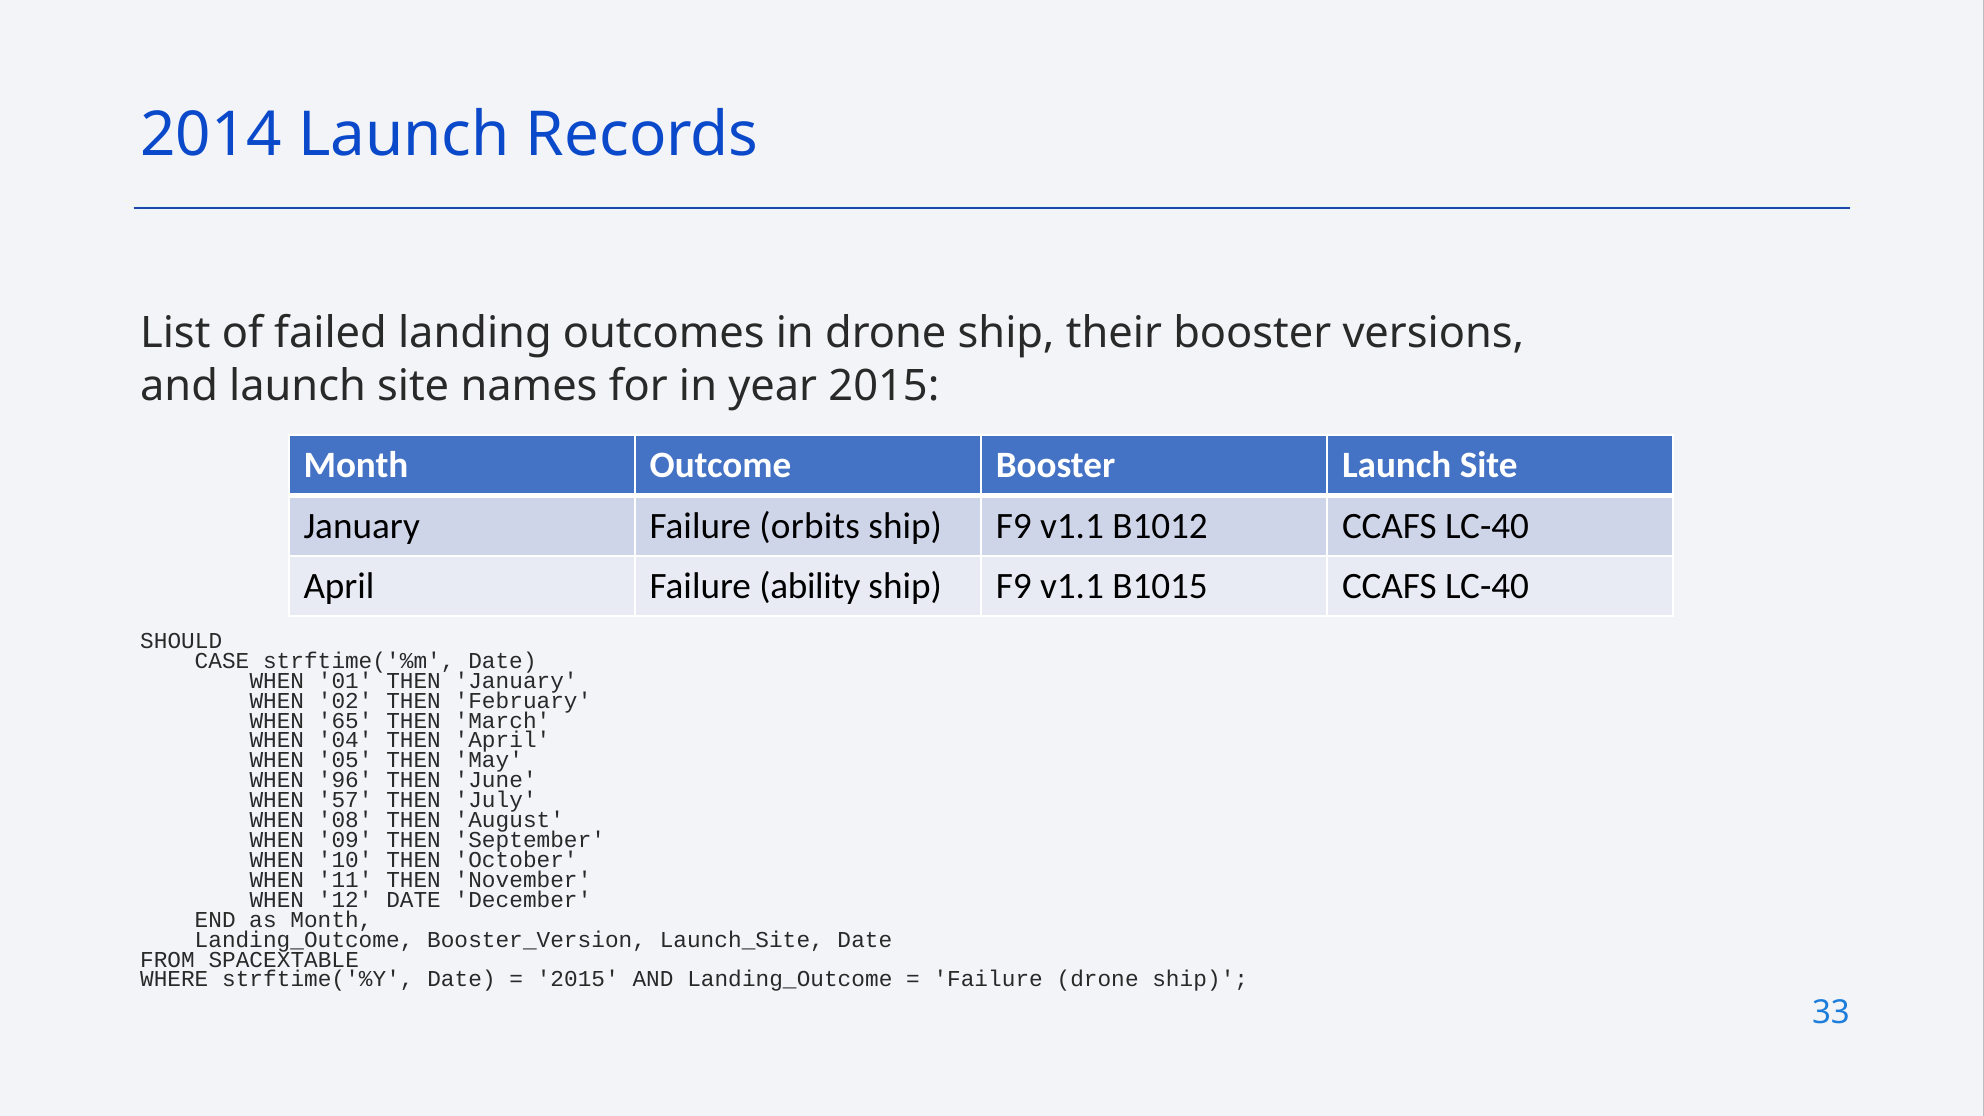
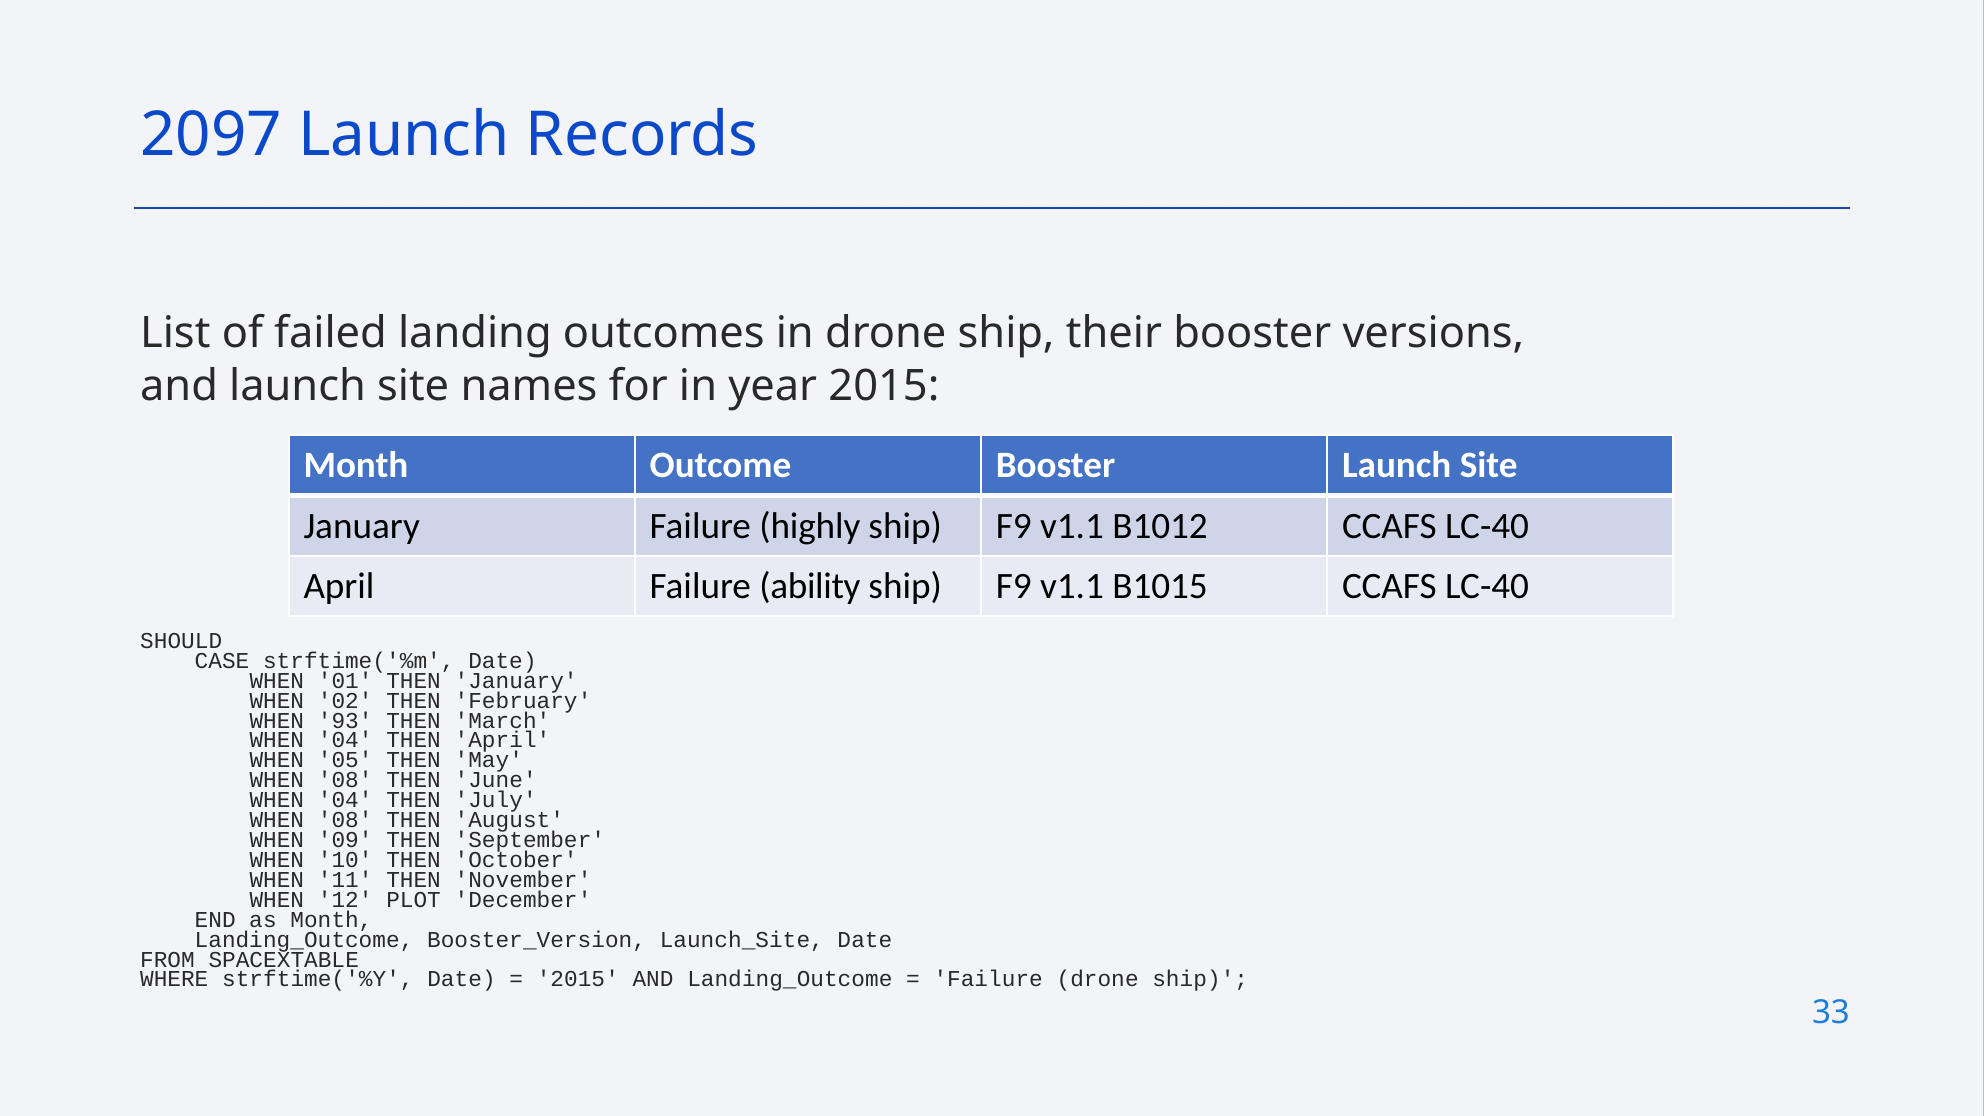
2014: 2014 -> 2097 (211, 135)
orbits: orbits -> highly (810, 526)
65: 65 -> 93 (345, 720)
96: 96 -> 08 (345, 780)
57: 57 -> 04 (345, 800)
12 DATE: DATE -> PLOT (414, 900)
